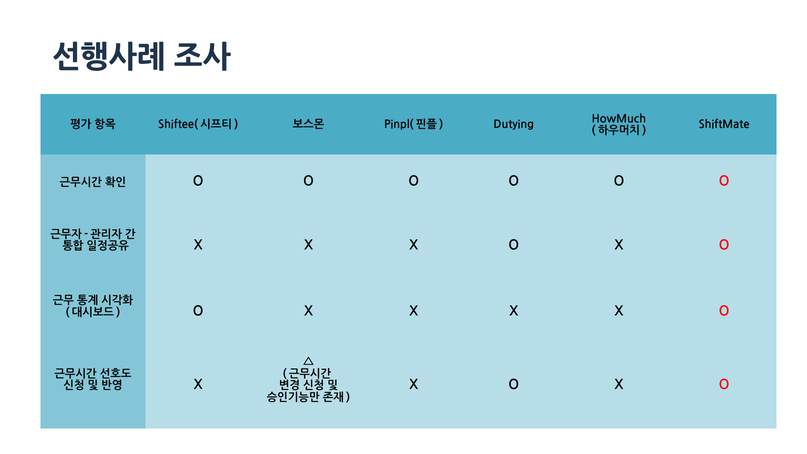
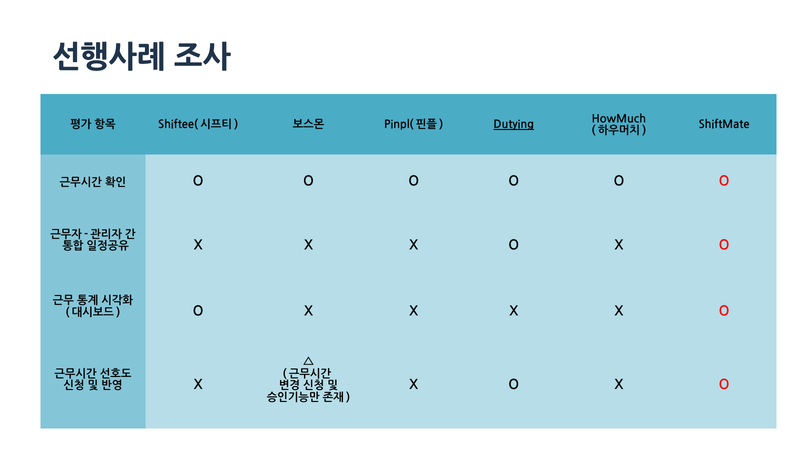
Dutying underline: none -> present (514, 125)
